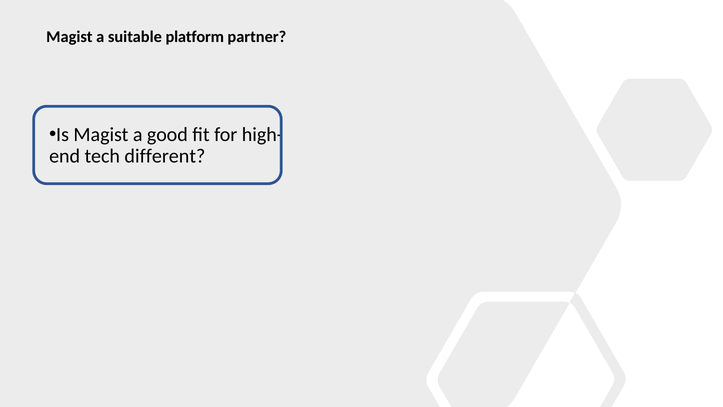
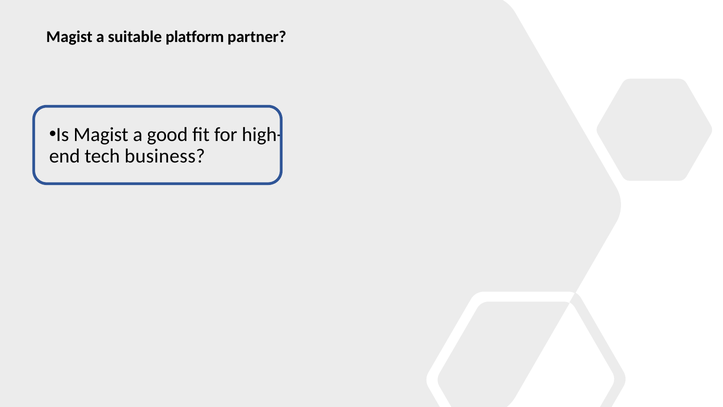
different: different -> business (165, 156)
